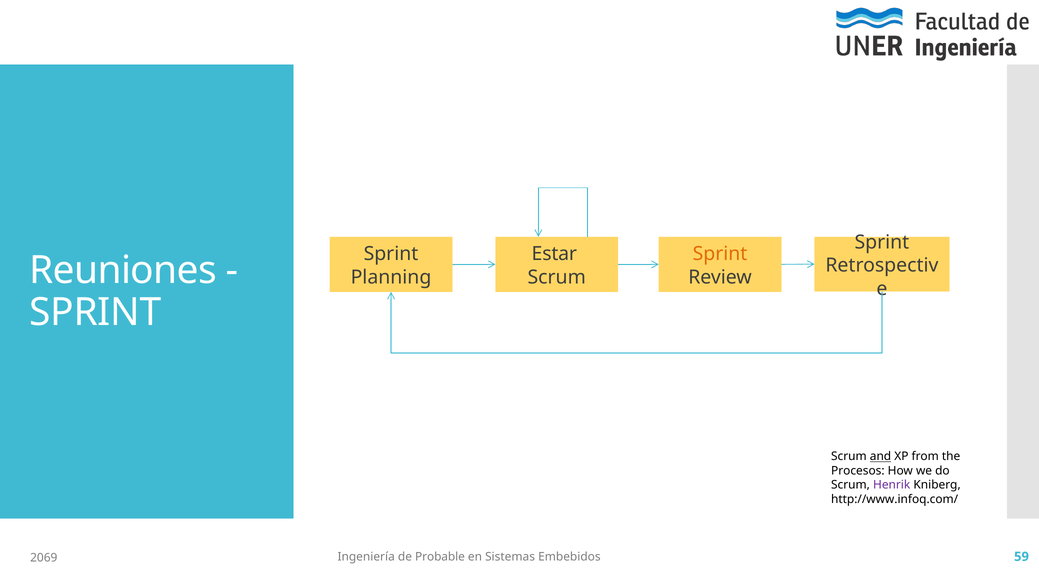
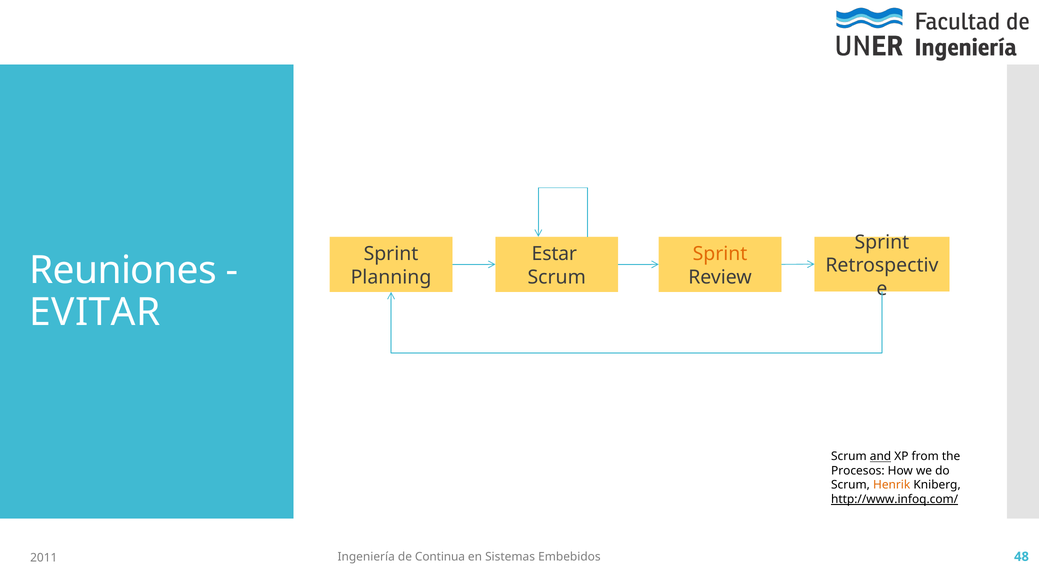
SPRINT: SPRINT -> EVITAR (95, 313)
Henrik colour: purple -> orange (892, 485)
http://www.infoq.com/ underline: none -> present (895, 500)
Probable: Probable -> Continua (440, 557)
59: 59 -> 48 (1022, 557)
2069: 2069 -> 2011 (44, 558)
